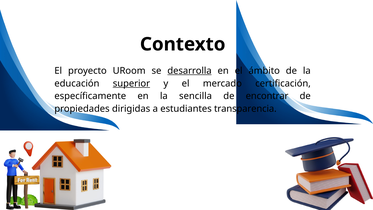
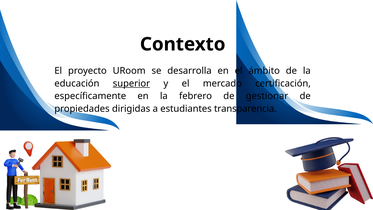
desarrolla underline: present -> none (190, 71)
sencilla: sencilla -> febrero (196, 96)
encontrar: encontrar -> gestionar (267, 96)
